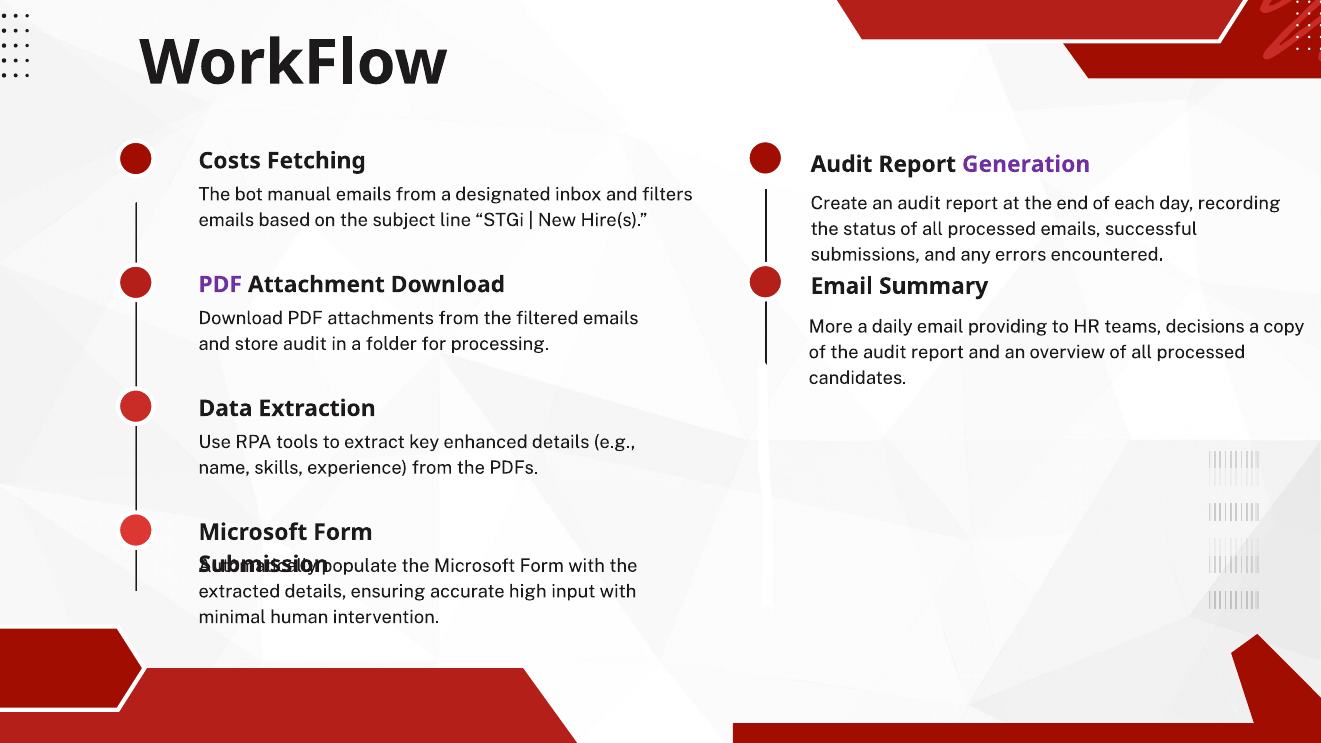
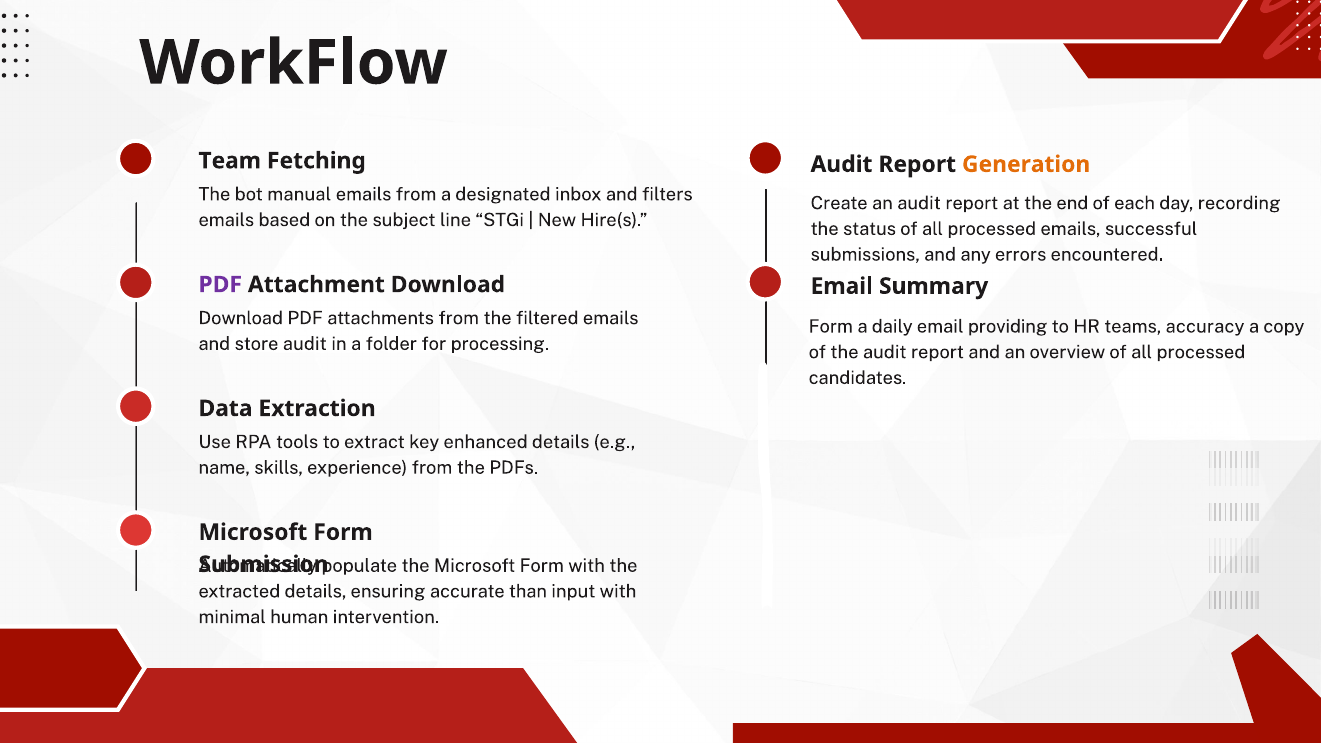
Costs: Costs -> Team (230, 161)
Generation colour: purple -> orange (1026, 164)
More: More -> Form (831, 327)
decisions: decisions -> accuracy (1205, 327)
high: high -> than (528, 591)
